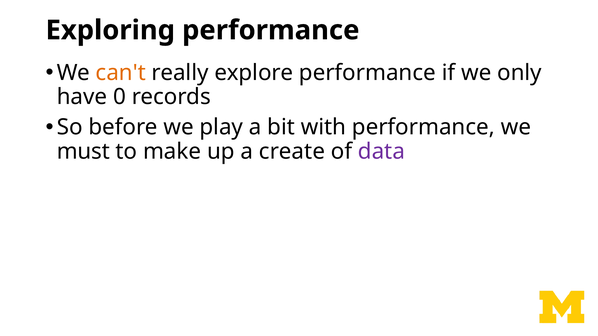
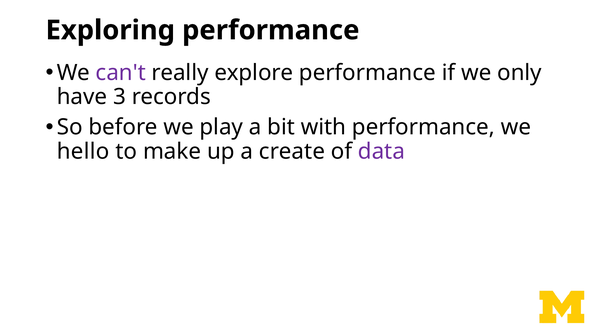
can't colour: orange -> purple (121, 73)
0: 0 -> 3 (120, 97)
must: must -> hello (83, 152)
